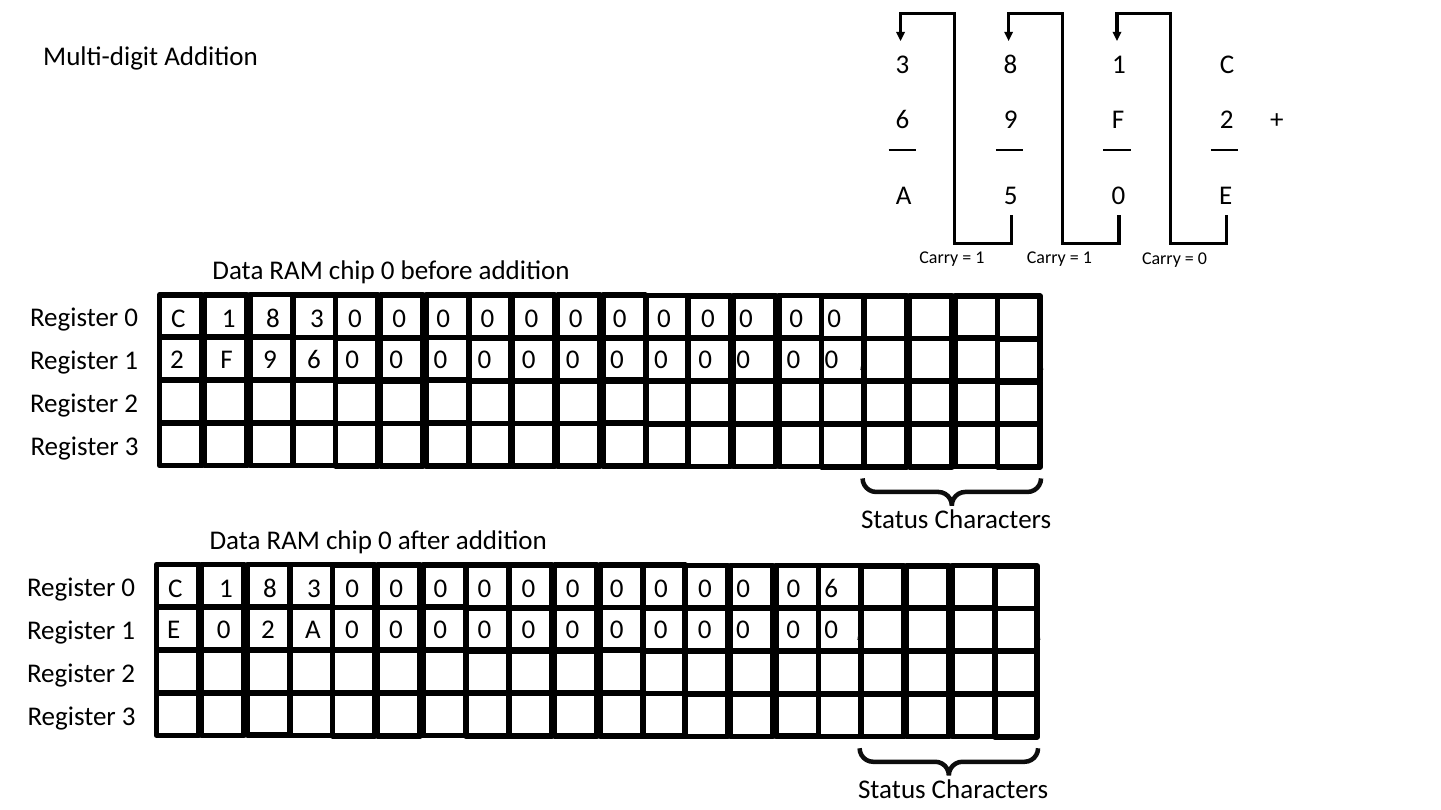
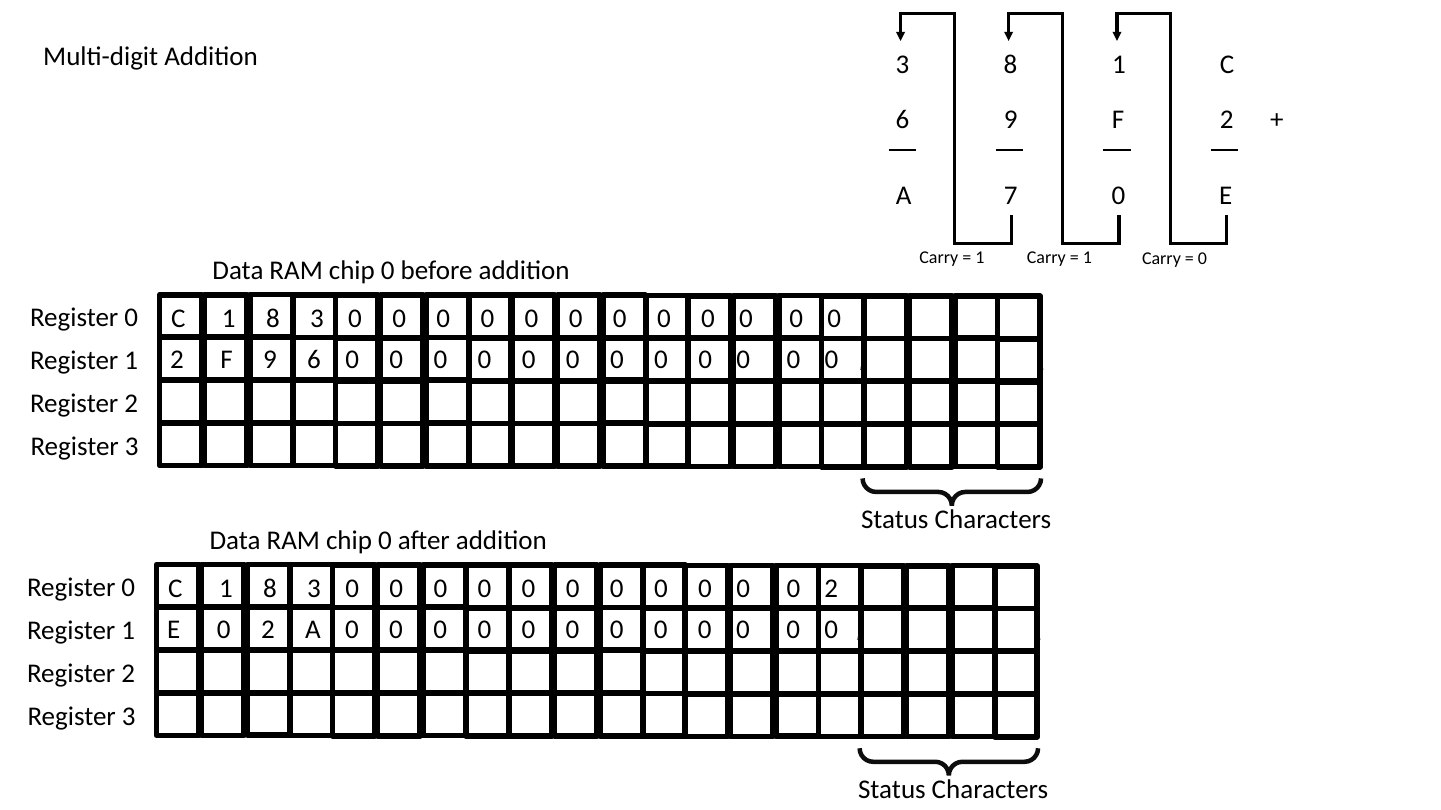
5: 5 -> 7 (1011, 196)
6: 6 -> 2 (831, 589)
